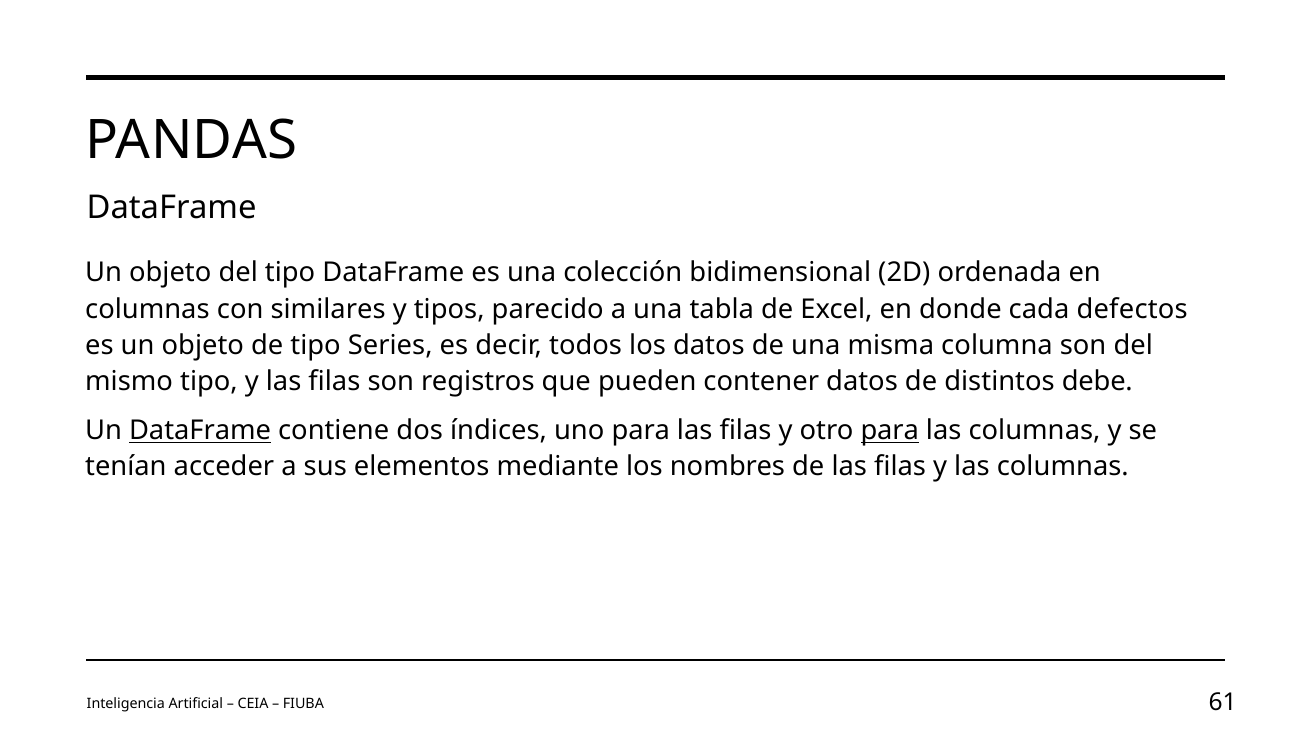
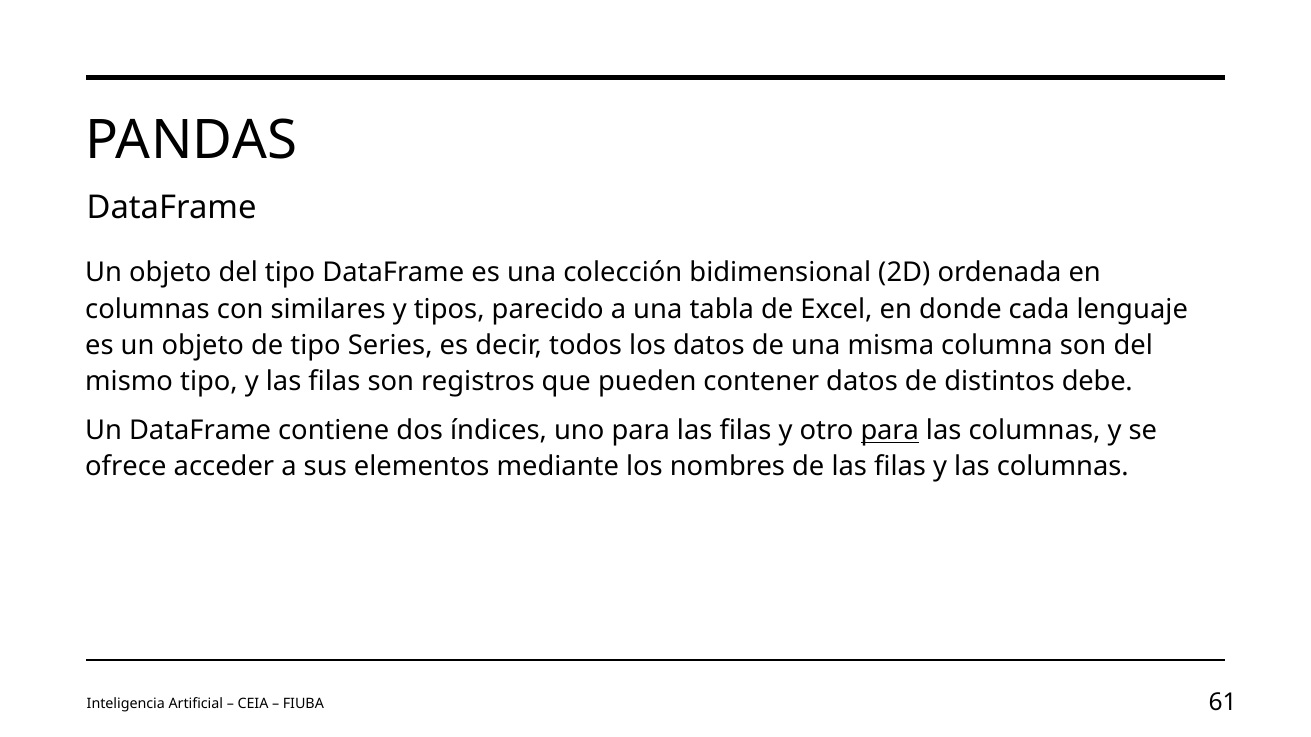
defectos: defectos -> lenguaje (1132, 309)
DataFrame underline: present -> none (200, 431)
tenían: tenían -> ofrece (126, 467)
